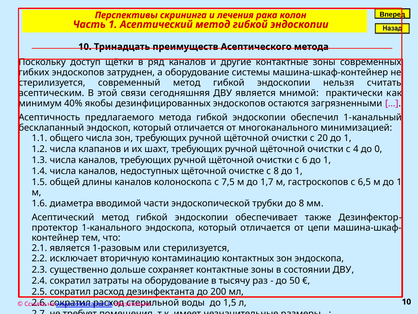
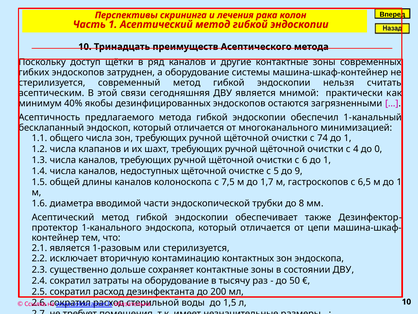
20: 20 -> 74 (323, 138)
с 8: 8 -> 5 (276, 171)
1: 1 -> 9 (299, 171)
